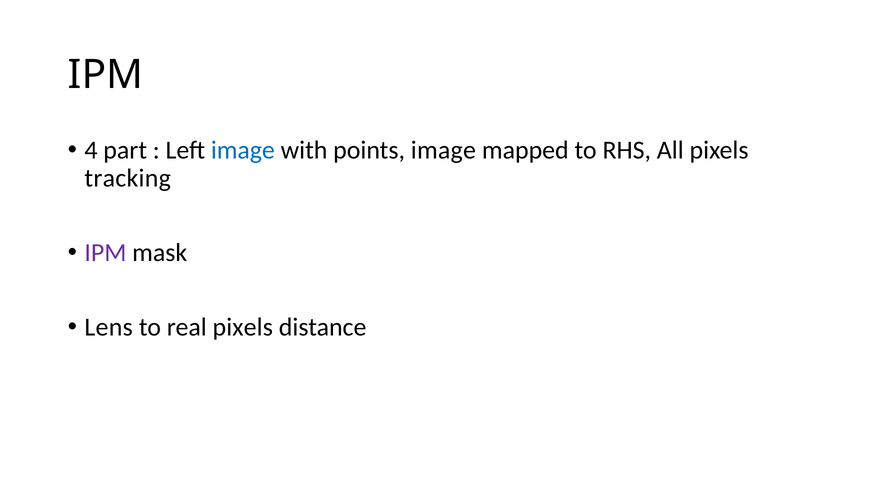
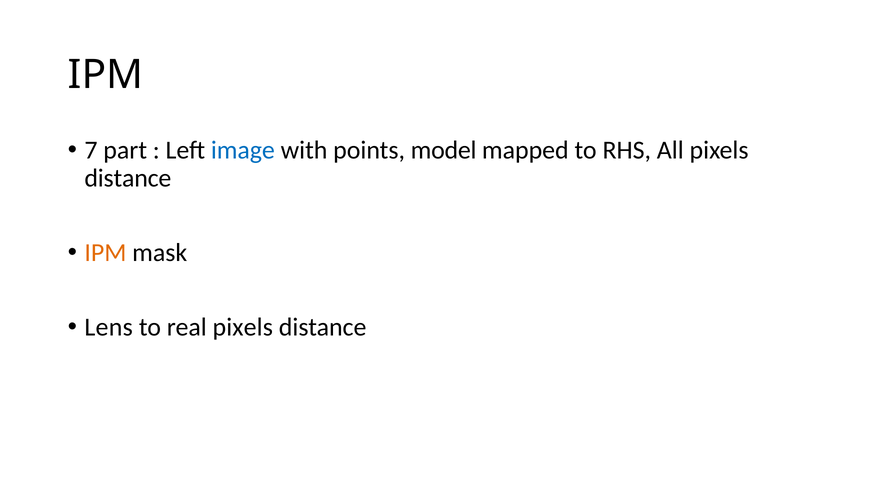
4: 4 -> 7 (91, 150)
points image: image -> model (444, 150)
tracking: tracking -> distance (128, 178)
IPM colour: purple -> orange (105, 253)
